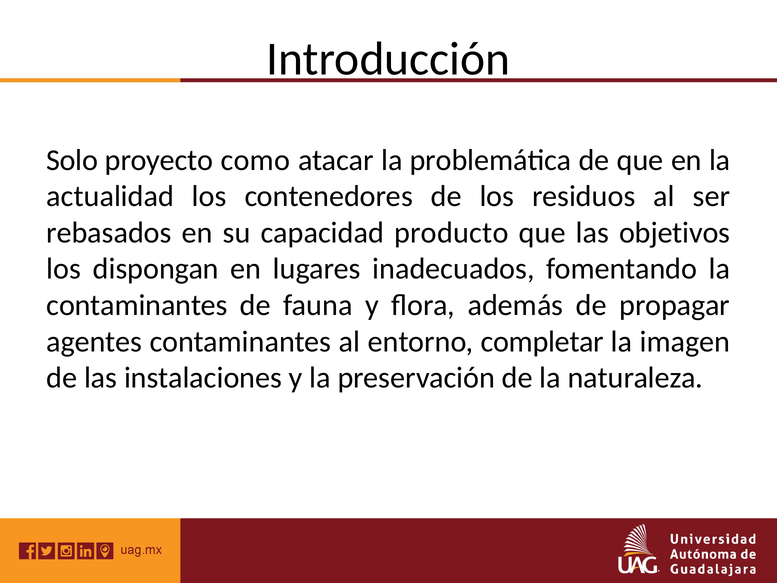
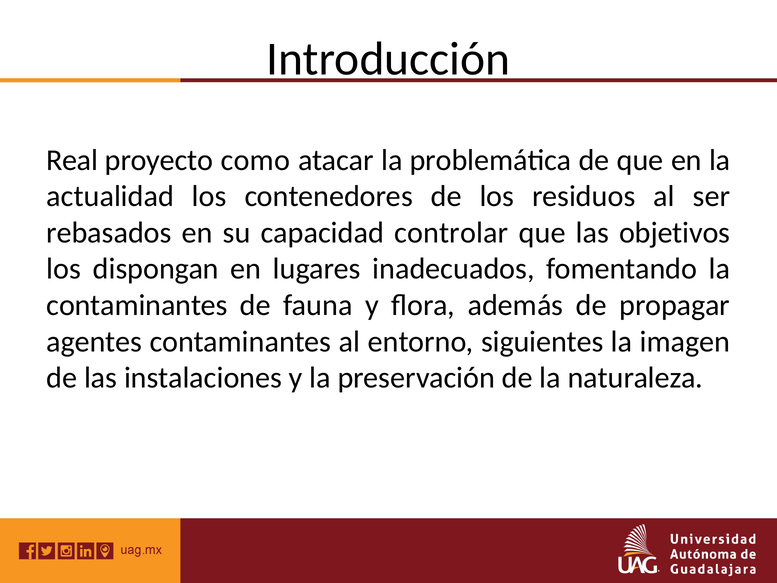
Solo: Solo -> Real (72, 160)
producto: producto -> controlar (451, 233)
completar: completar -> siguientes (542, 341)
